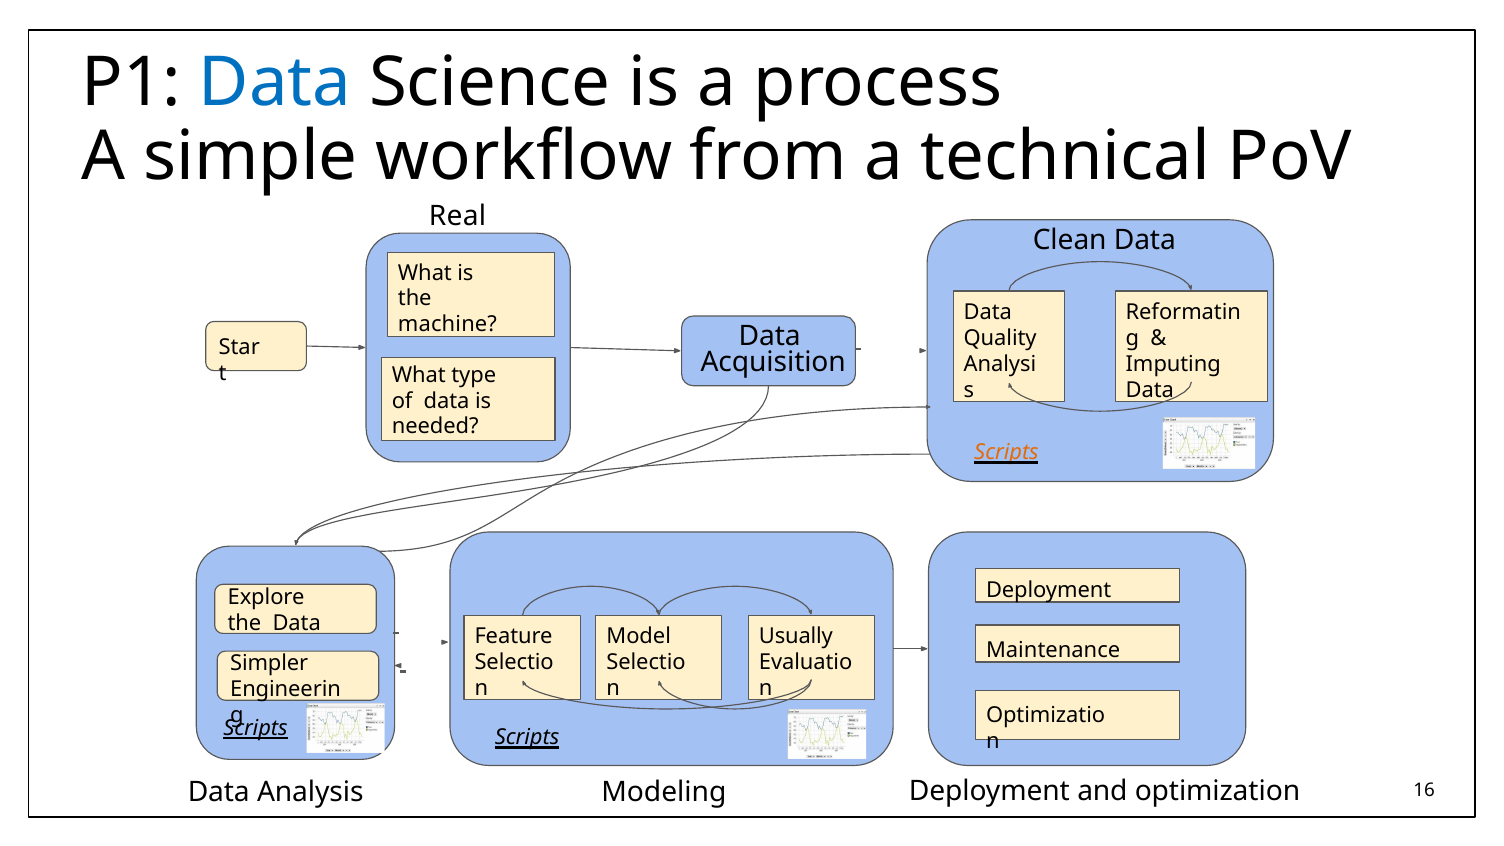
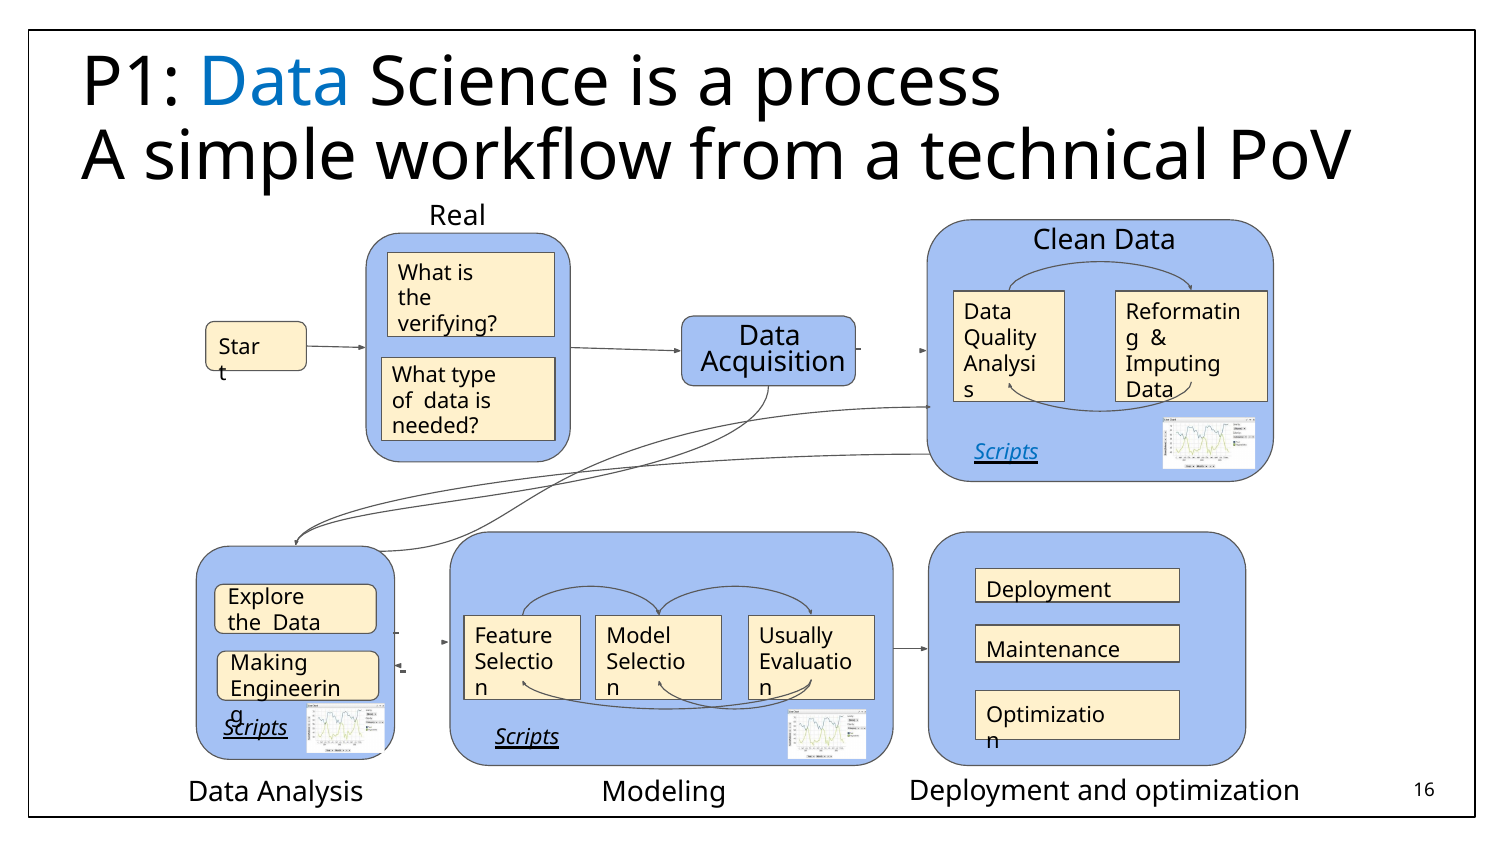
machine: machine -> verifying (448, 325)
Scripts colour: orange -> blue (1006, 453)
Simpler: Simpler -> Making (269, 664)
